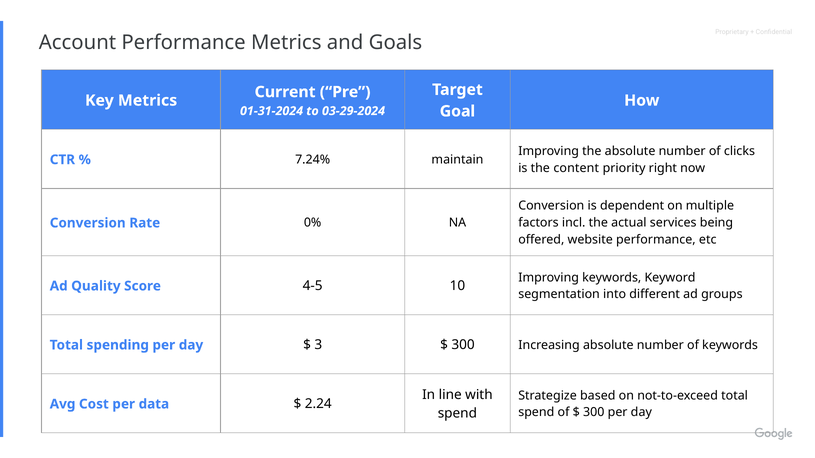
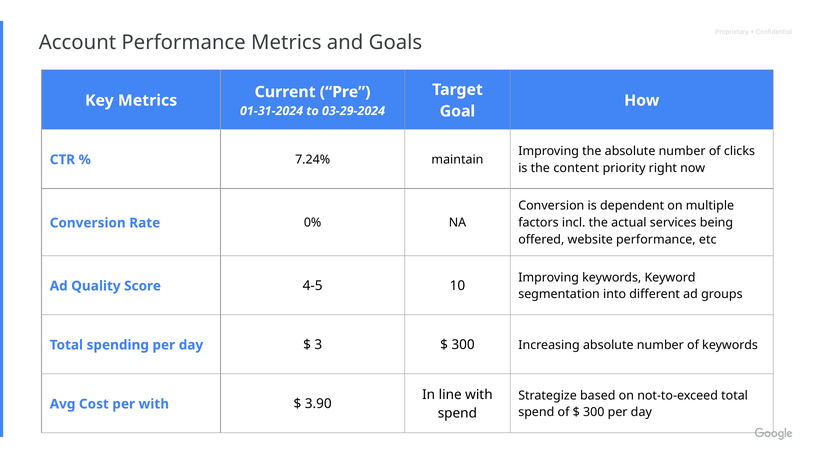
per data: data -> with (154, 404)
2.24: 2.24 -> 3.90 (318, 404)
